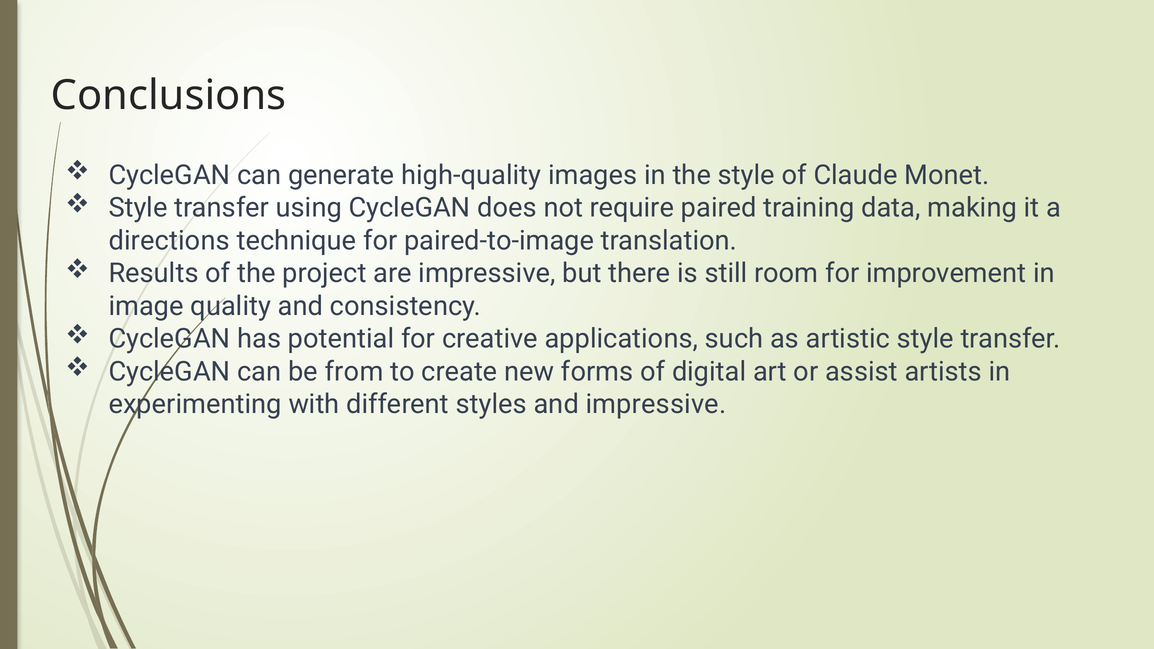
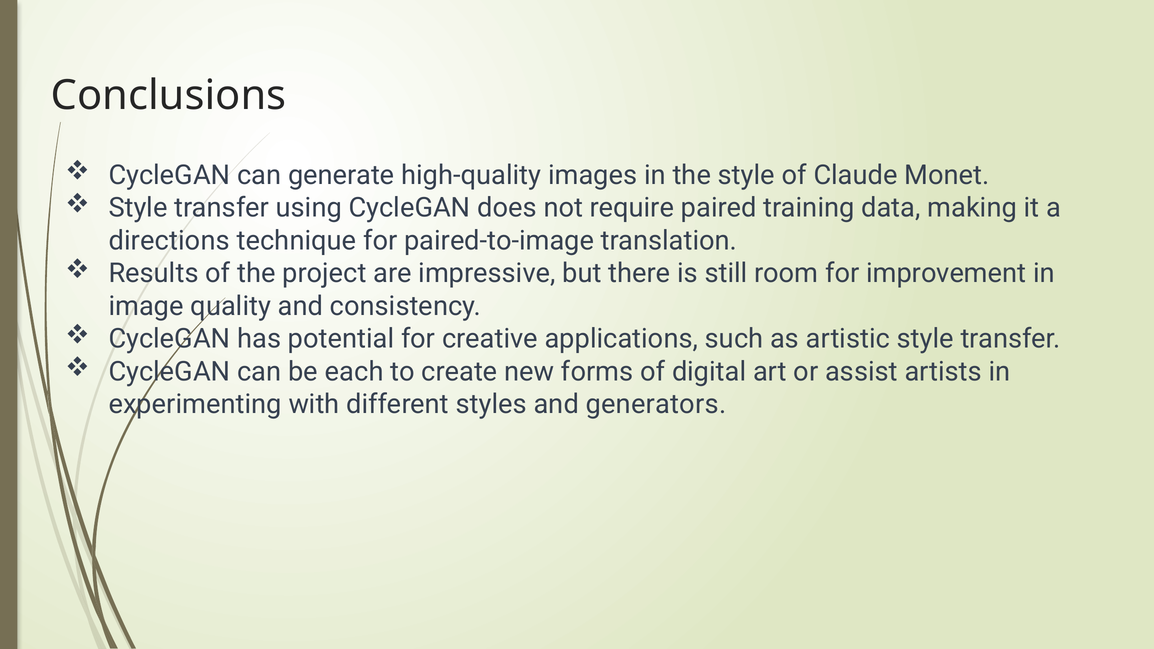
from: from -> each (354, 372)
and impressive: impressive -> generators (656, 405)
